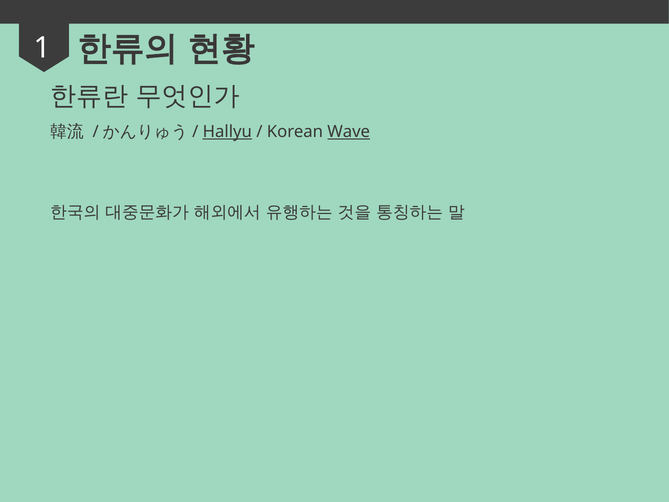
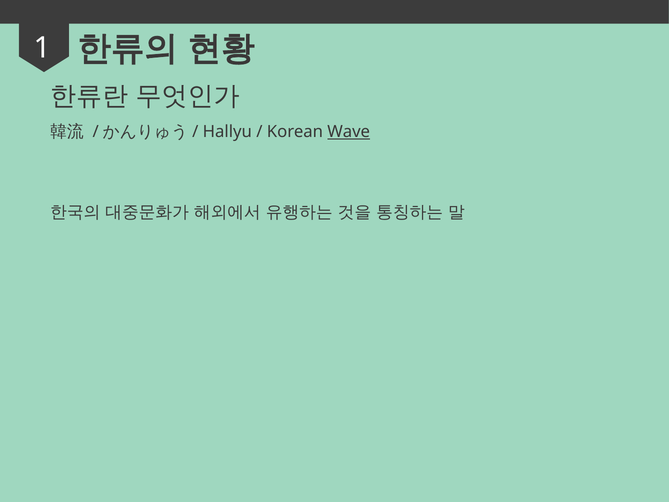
Hallyu underline: present -> none (227, 132)
